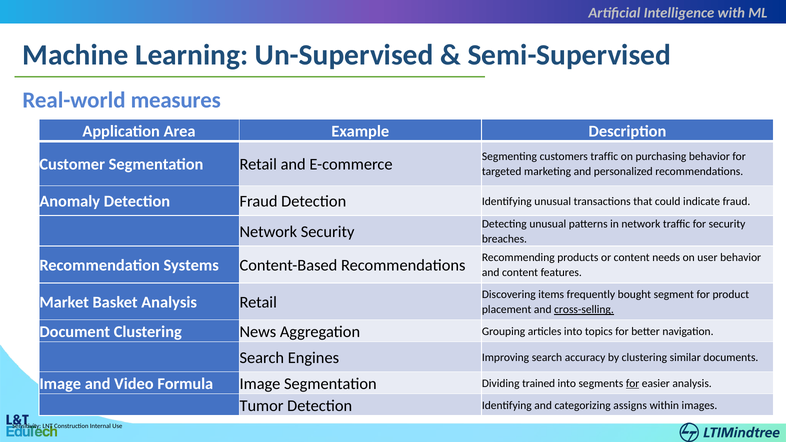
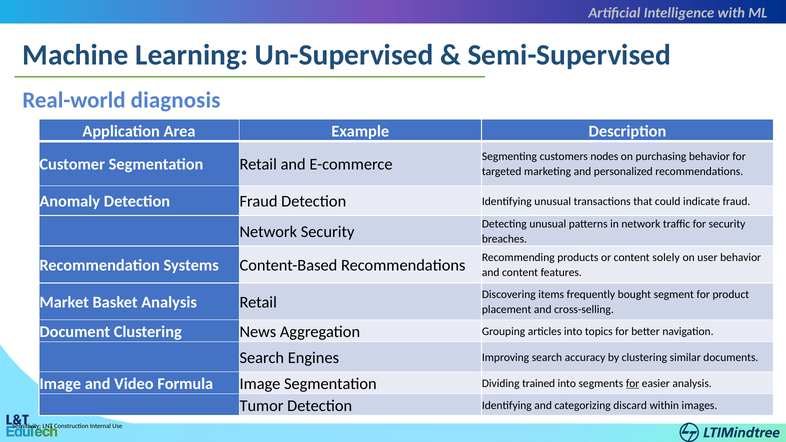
measures: measures -> diagnosis (176, 100)
customers traffic: traffic -> nodes (604, 157)
needs: needs -> solely (666, 258)
cross-selling underline: present -> none (584, 310)
assigns: assigns -> discard (630, 405)
